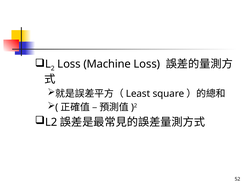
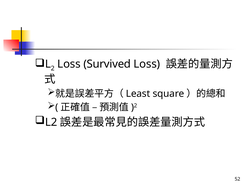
Machine: Machine -> Survived (107, 64)
